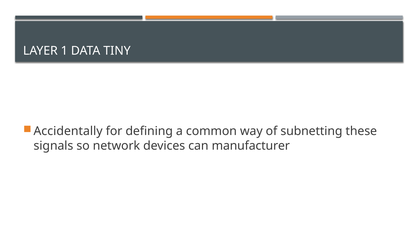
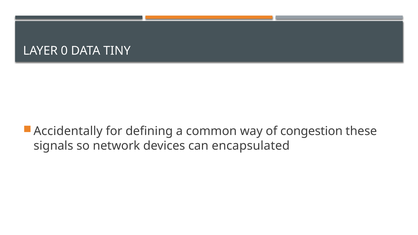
1: 1 -> 0 (64, 51)
subnetting: subnetting -> congestion (312, 131)
manufacturer: manufacturer -> encapsulated (251, 146)
